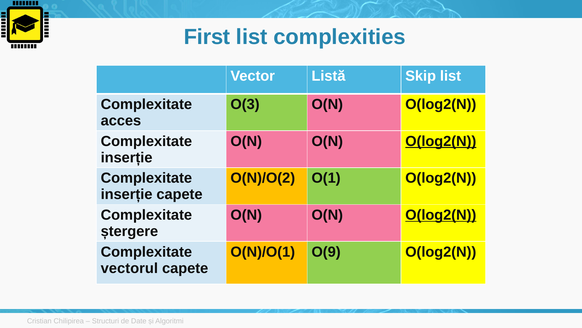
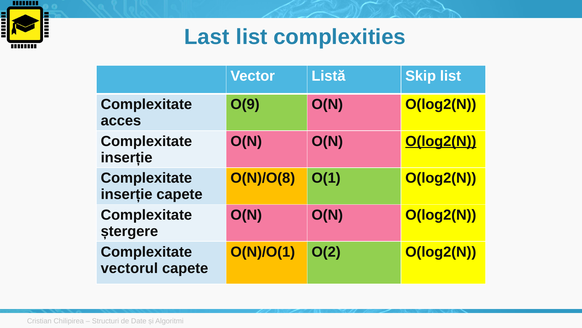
First: First -> Last (207, 37)
O(3: O(3 -> O(9 (245, 104)
O(N)/O(2: O(N)/O(2 -> O(N)/O(8 (263, 178)
O(log2(N underline: present -> none (441, 215)
O(9: O(9 -> O(2 (326, 251)
